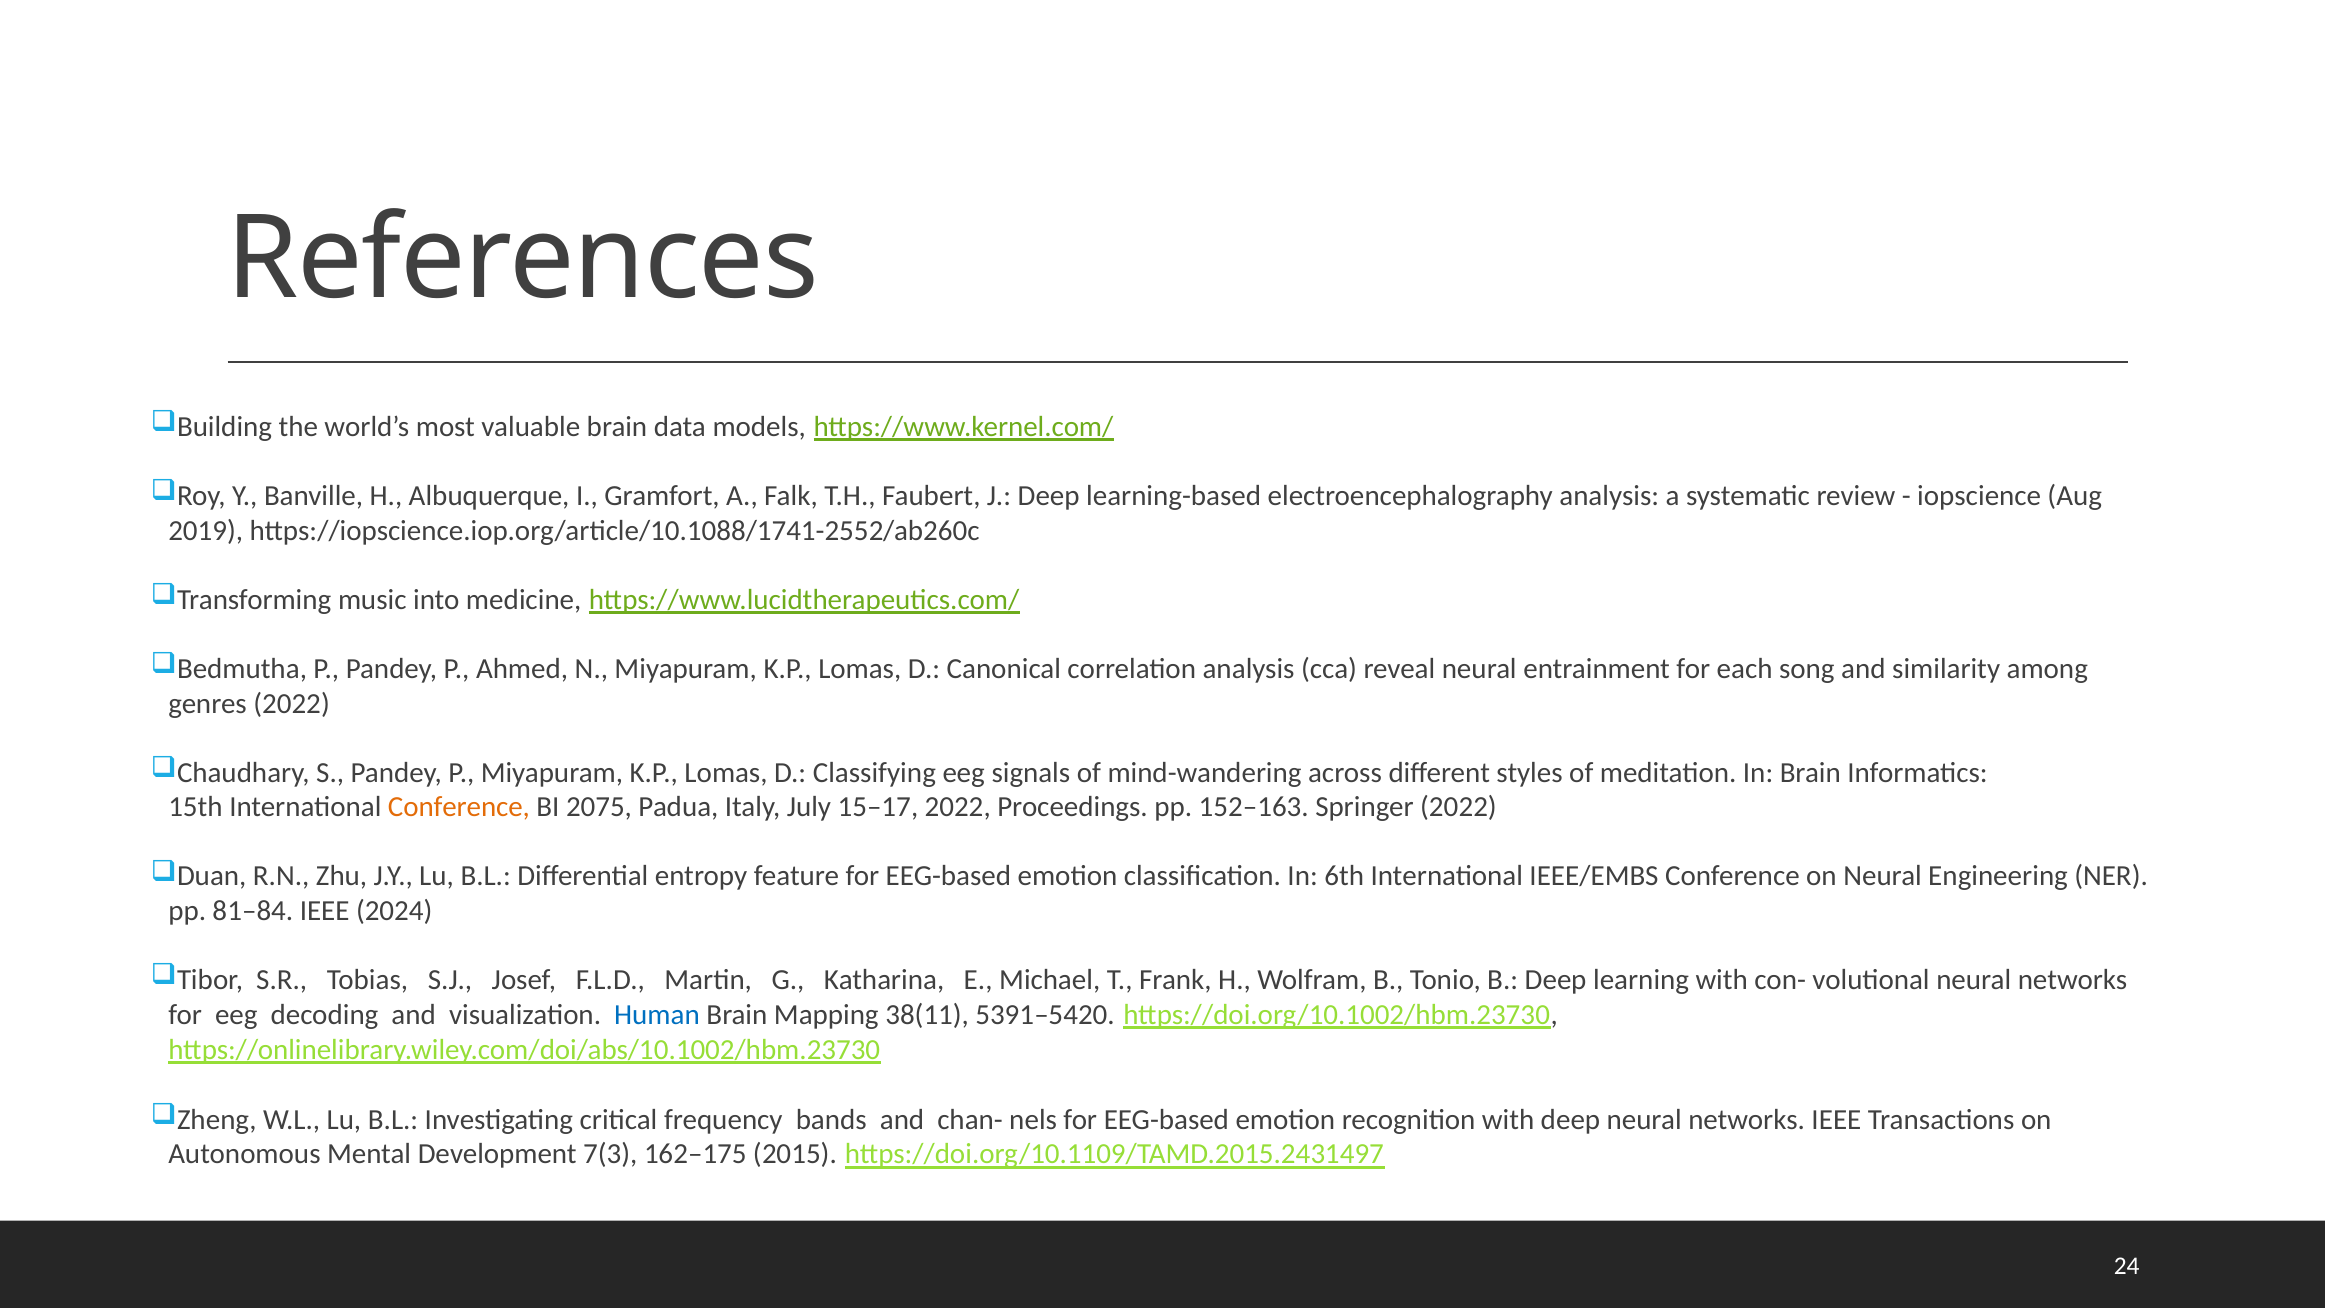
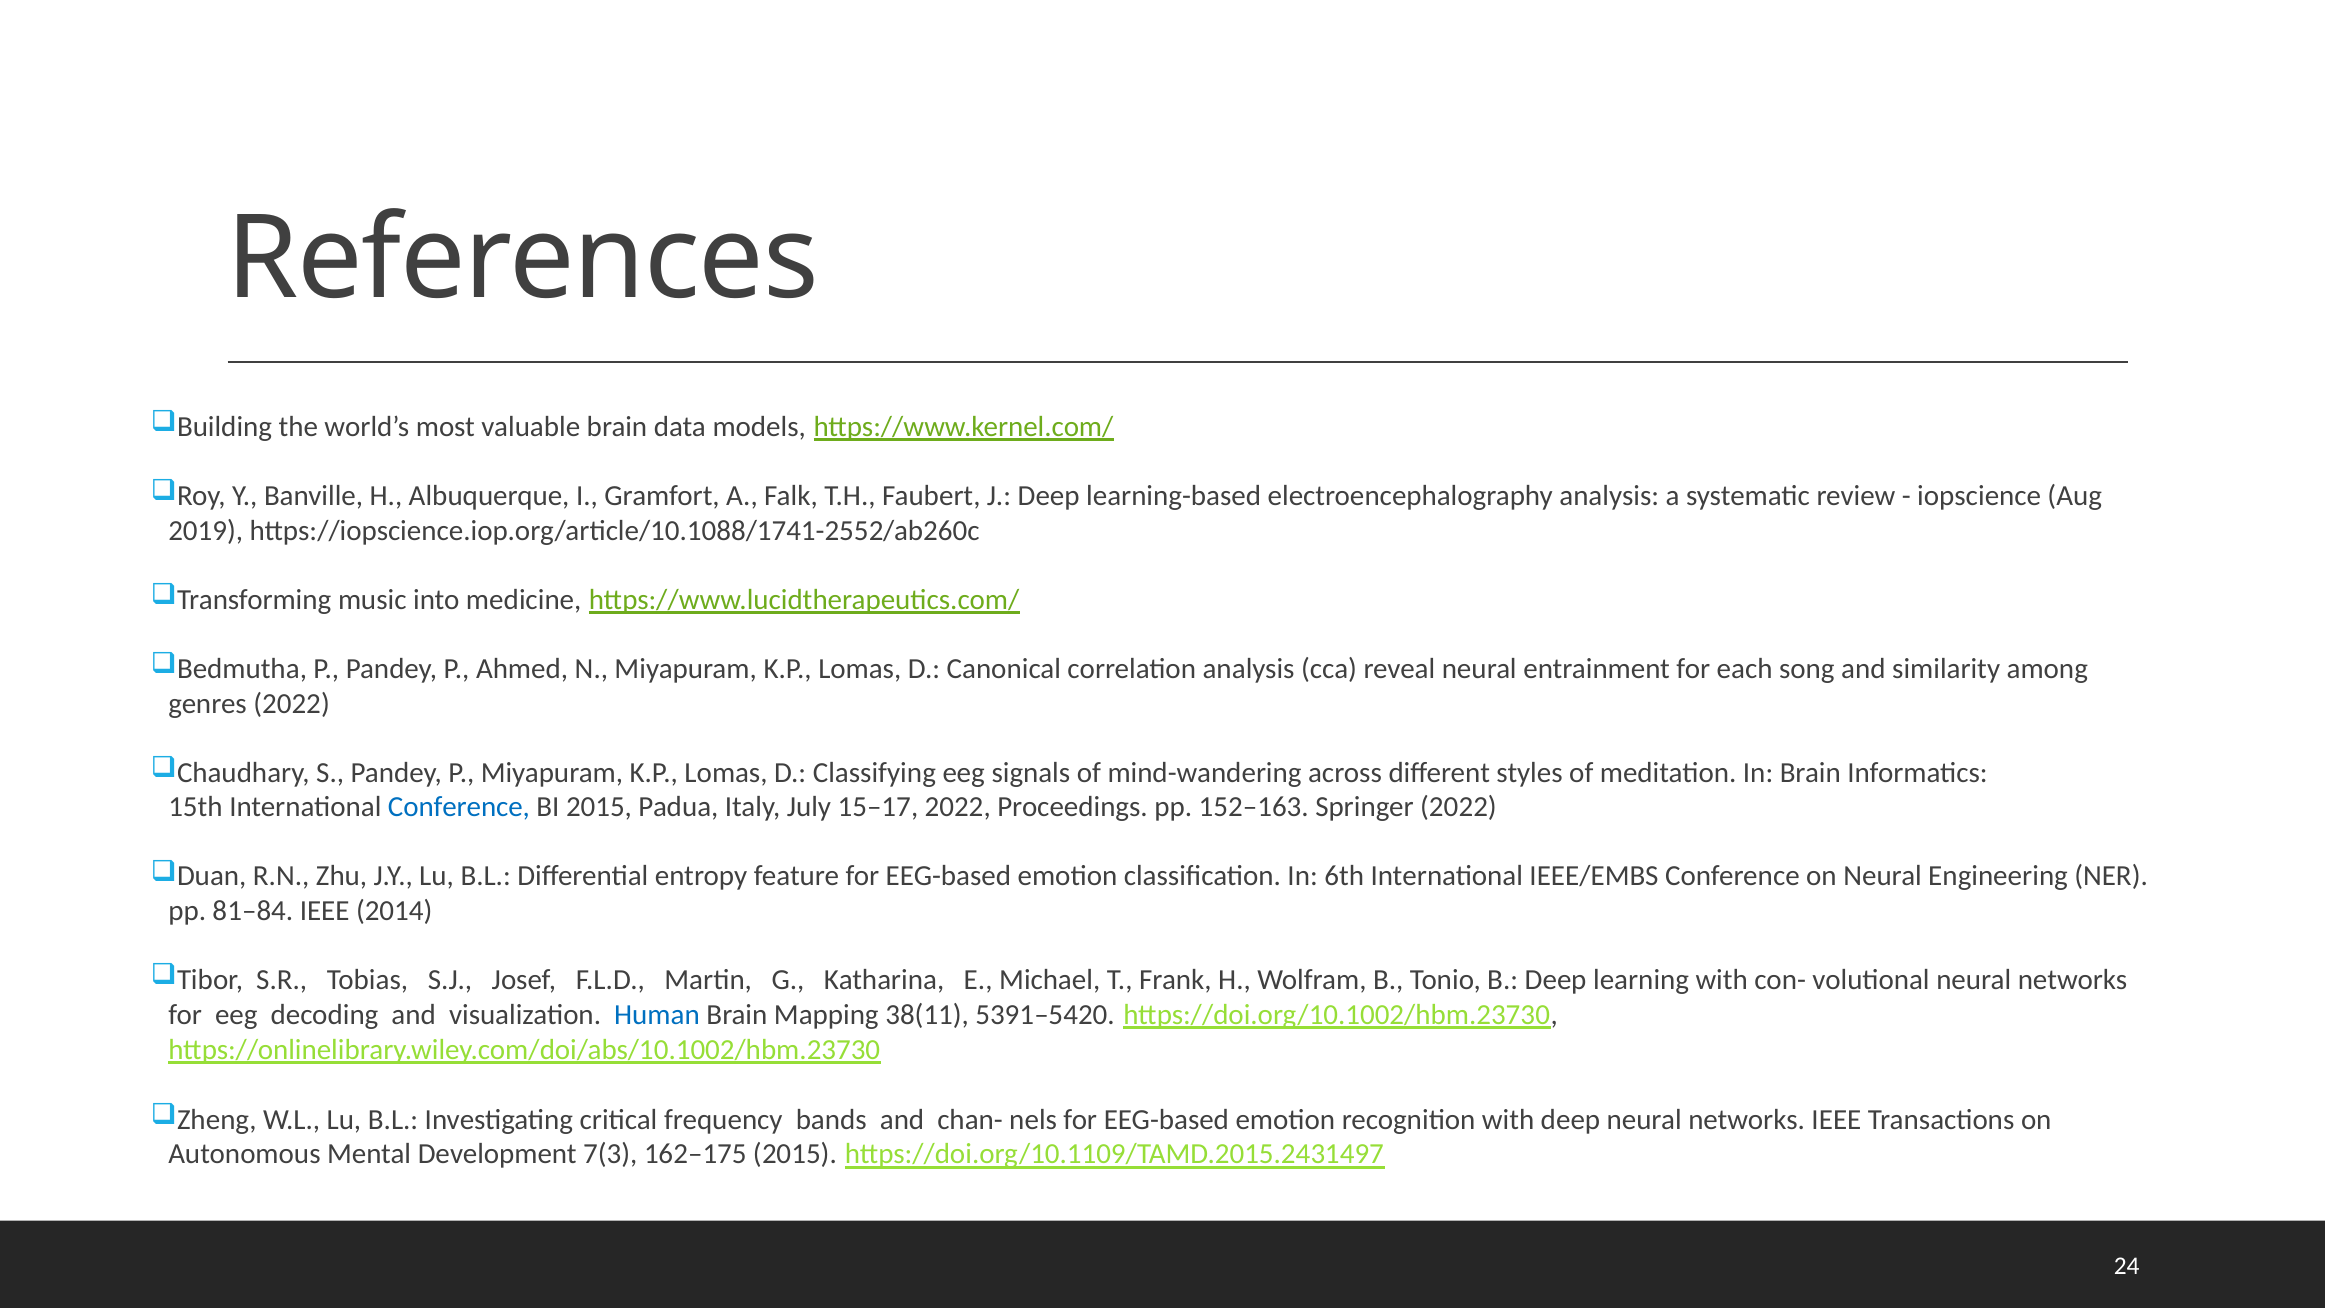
Conference colour: orange -> blue (459, 807)
BI 2075: 2075 -> 2015 (599, 807)
2024: 2024 -> 2014 (394, 911)
